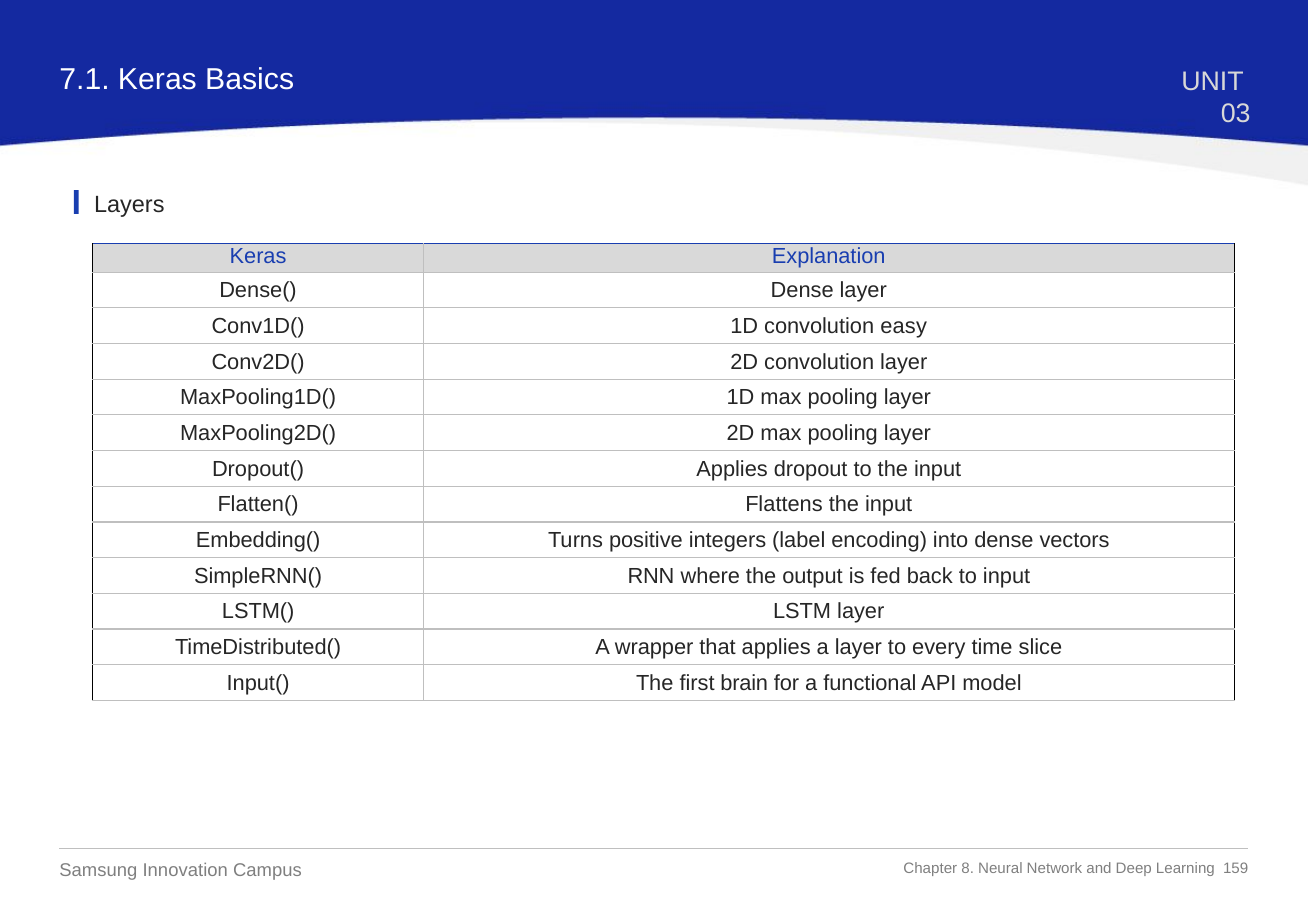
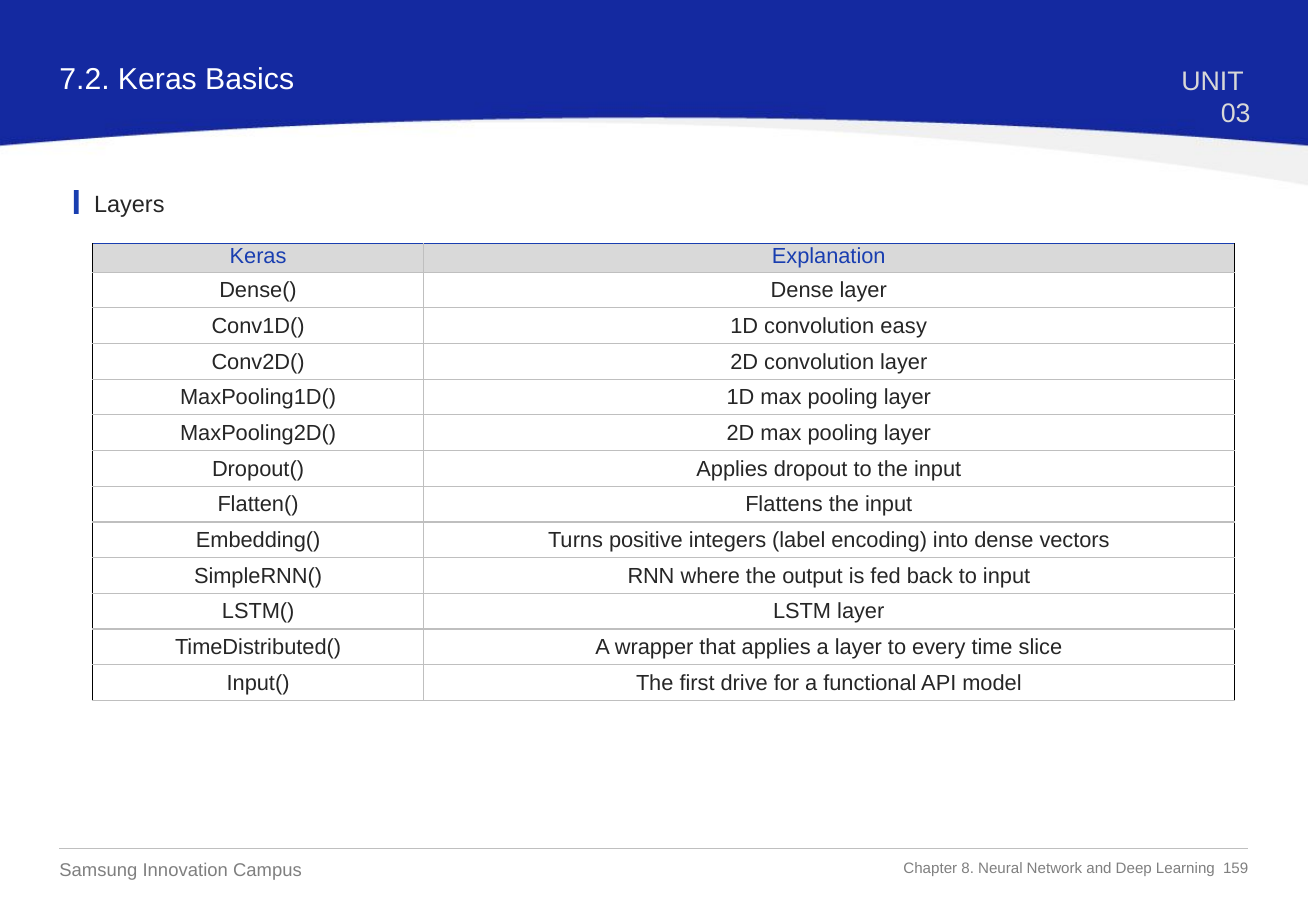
7.1: 7.1 -> 7.2 (85, 80)
brain: brain -> drive (744, 683)
